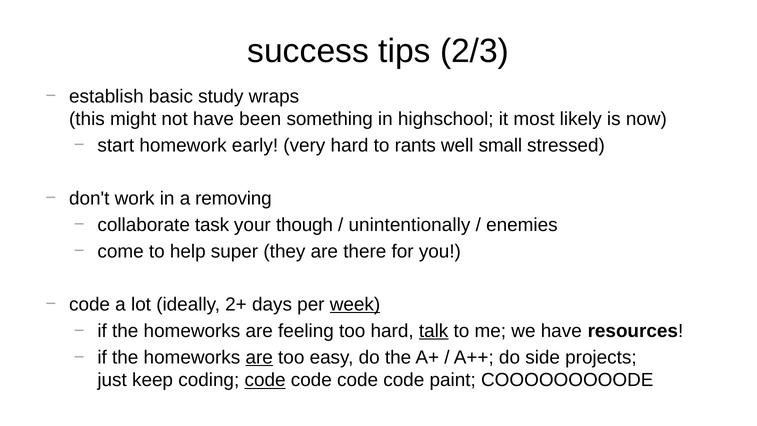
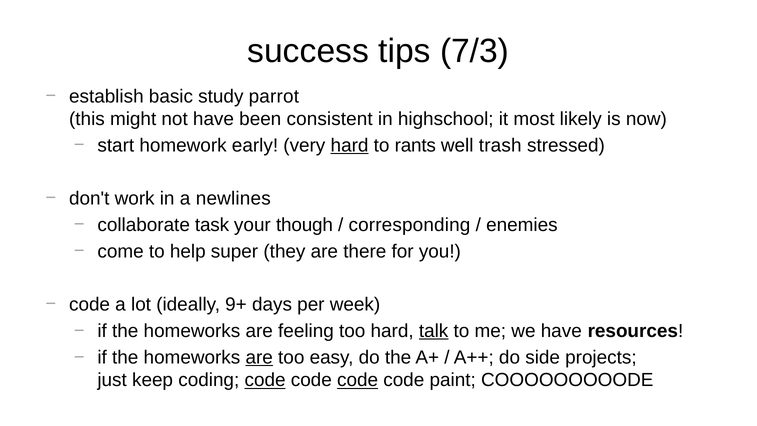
2/3: 2/3 -> 7/3 (475, 51)
wraps: wraps -> parrot (274, 96)
something: something -> consistent (330, 119)
hard underline: none -> present (350, 145)
small: small -> trash (500, 145)
removing: removing -> newlines (233, 198)
unintentionally: unintentionally -> corresponding (409, 225)
2+: 2+ -> 9+ (236, 304)
week underline: present -> none (355, 304)
code underline: none -> present (358, 380)
